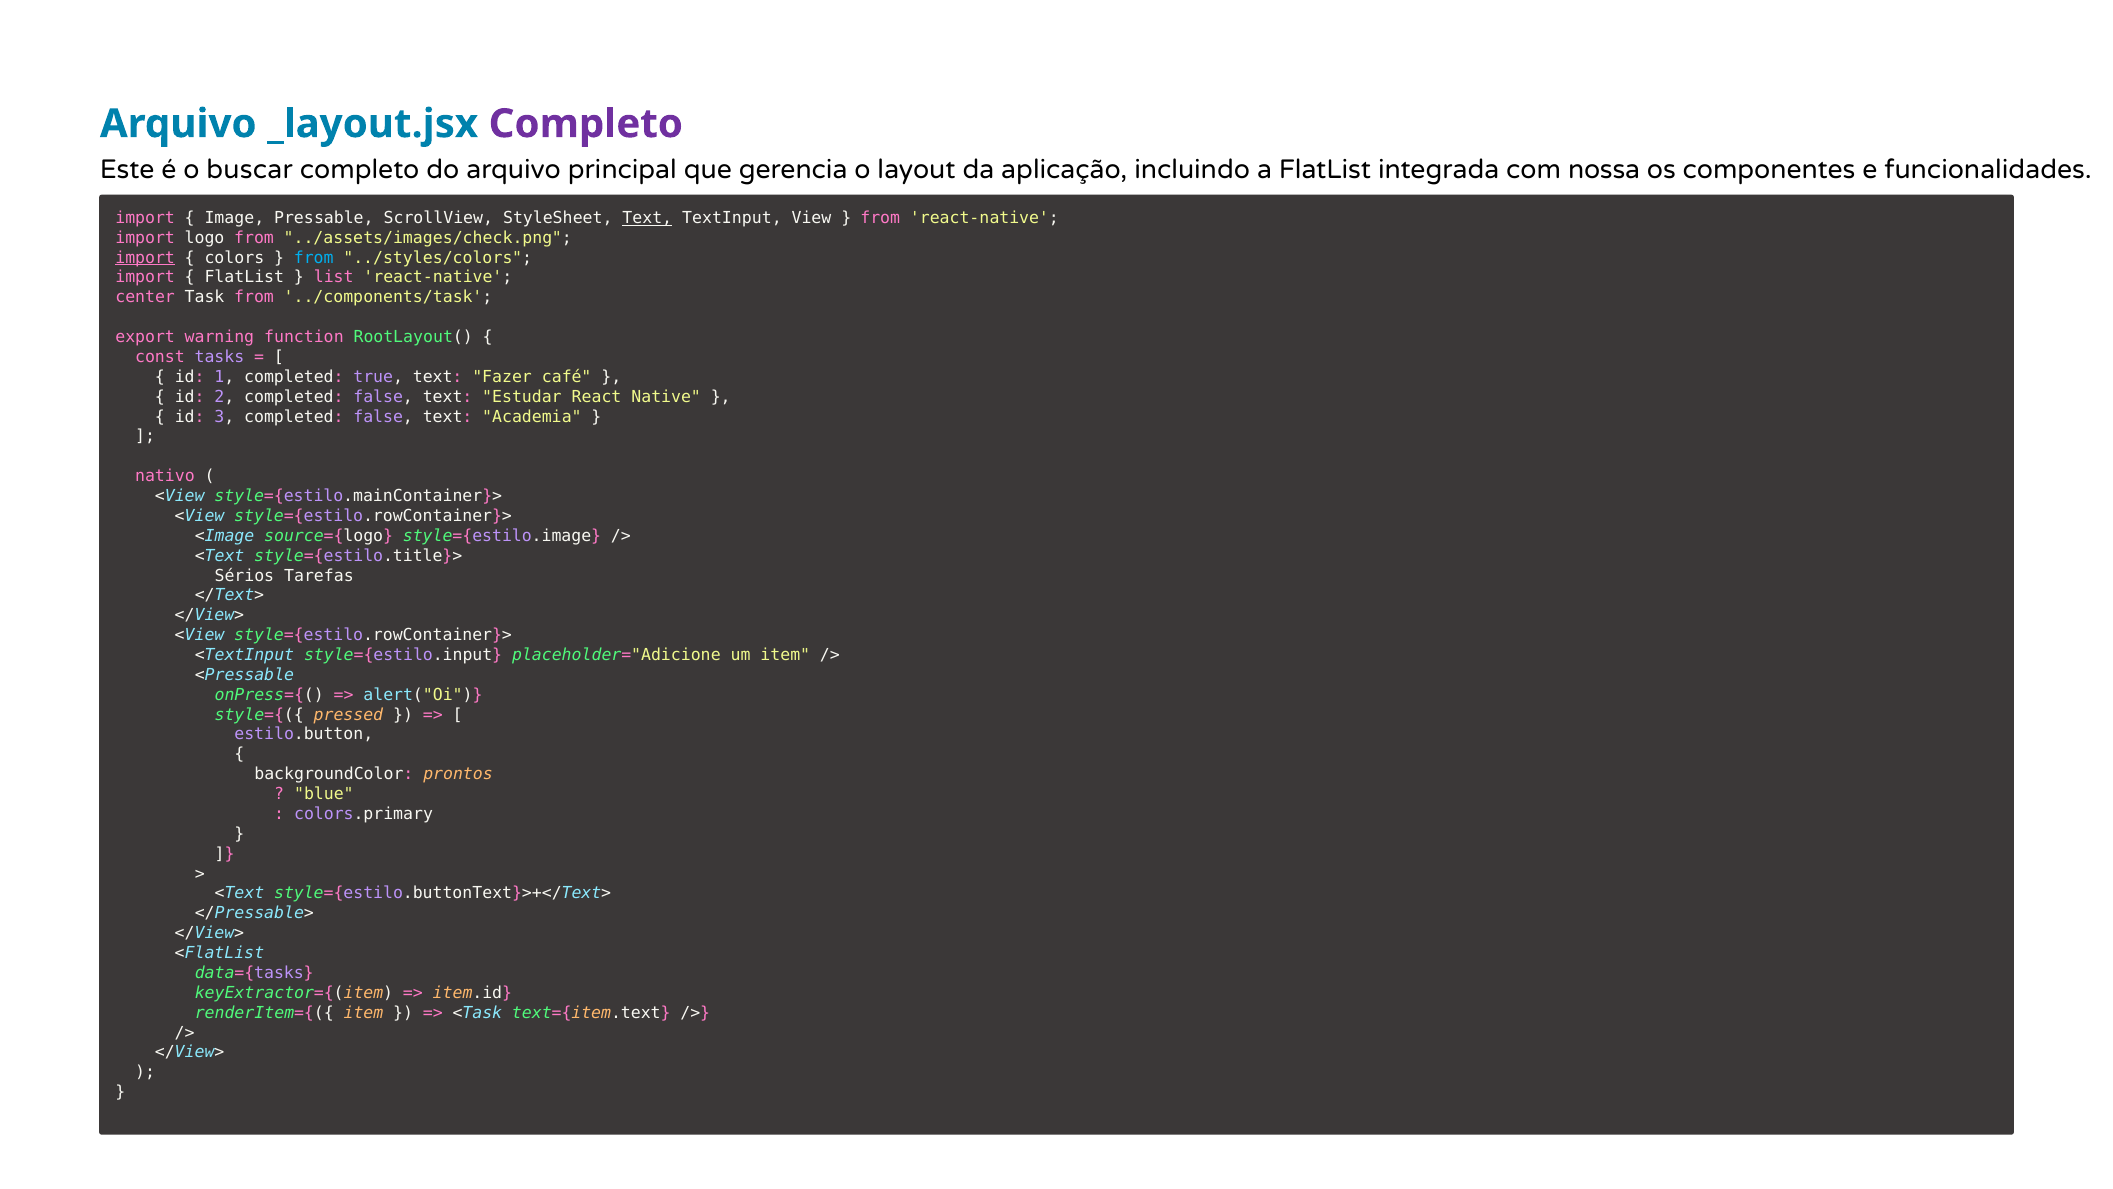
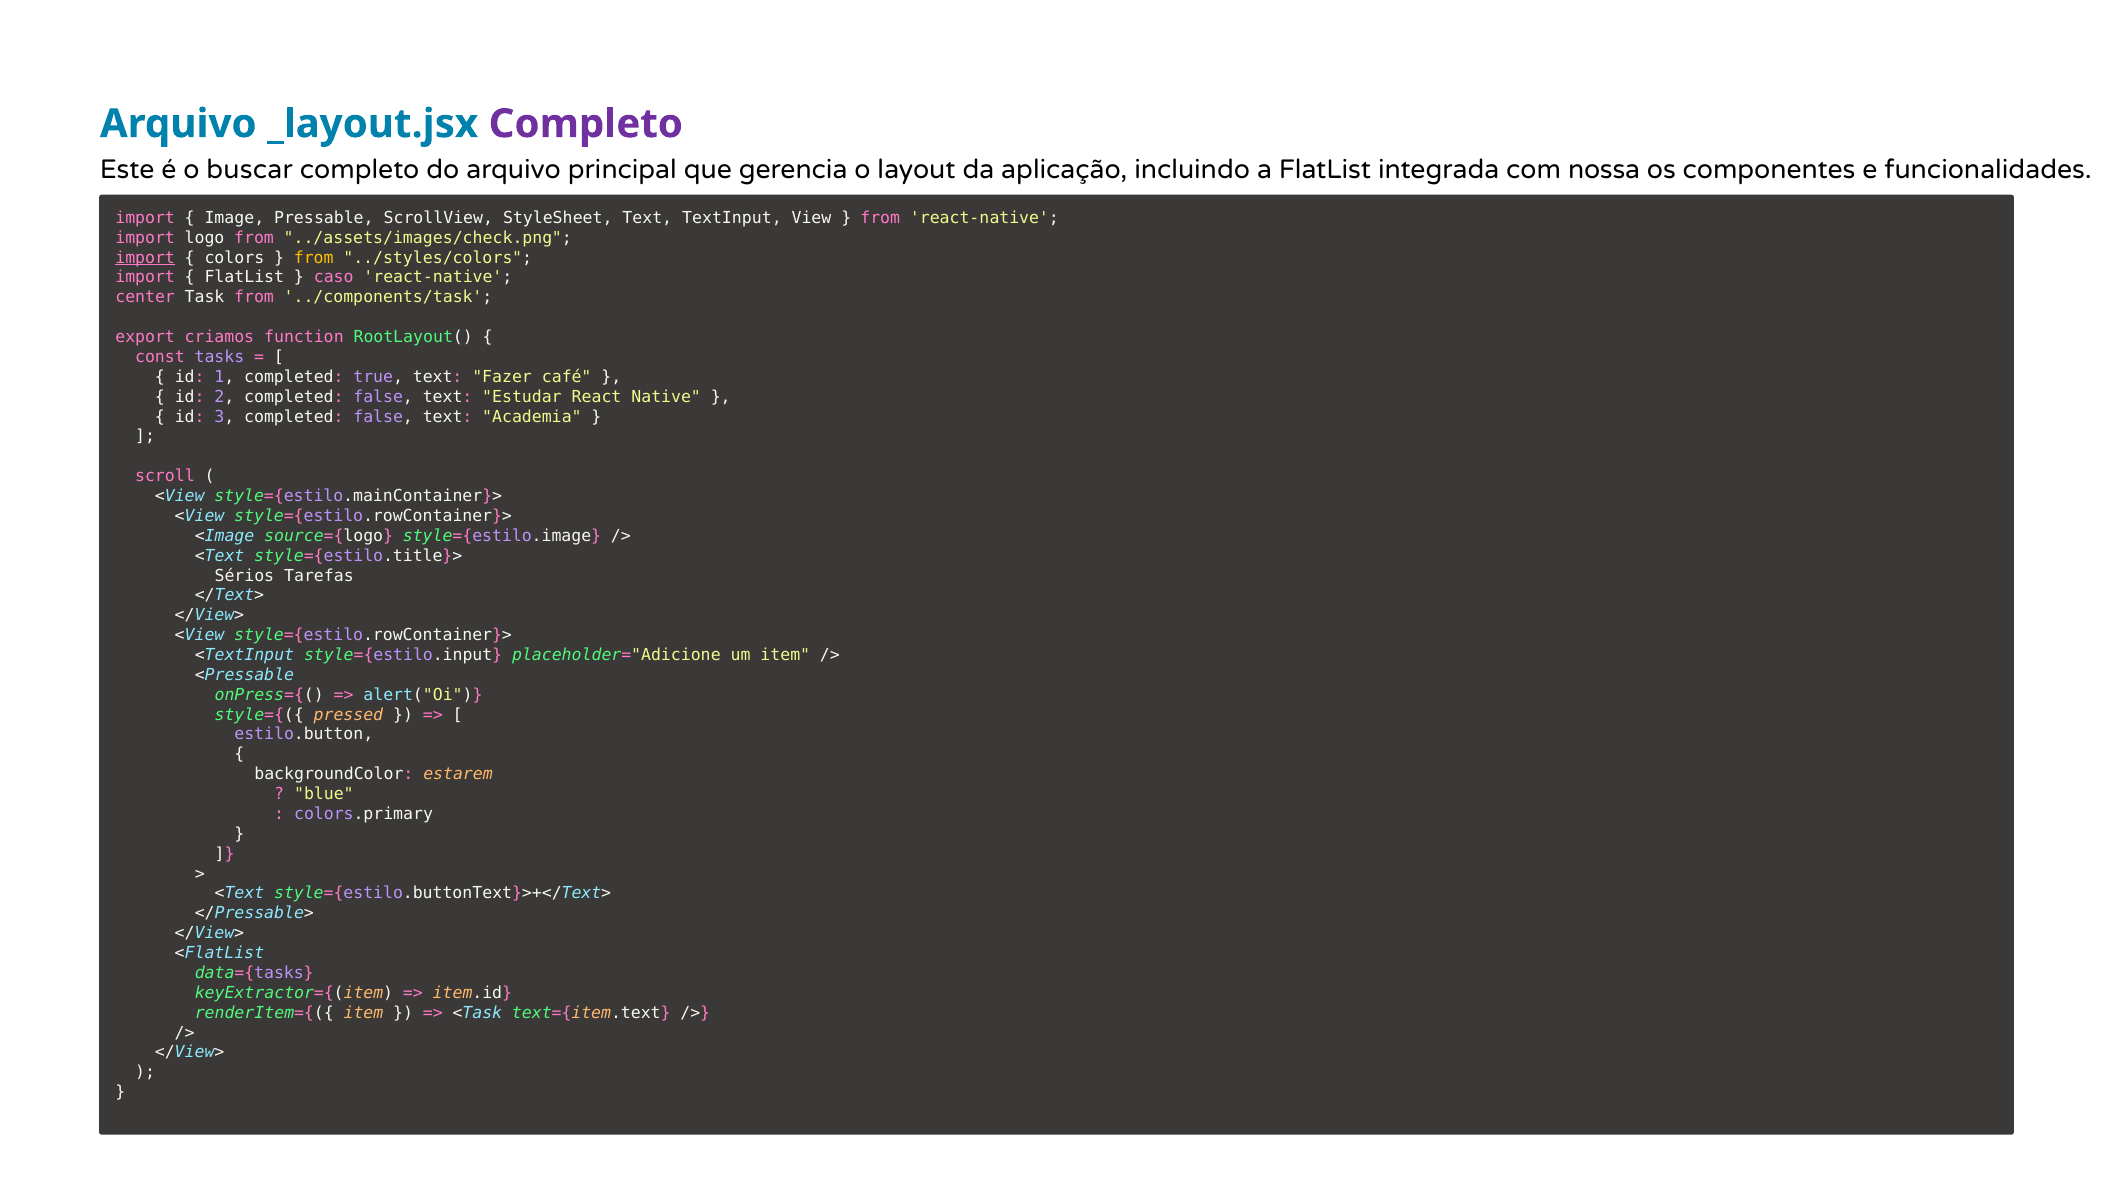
Text underline: present -> none (647, 218)
from colour: light blue -> yellow (314, 258)
list: list -> caso (334, 277)
warning: warning -> criamos (219, 337)
nativo: nativo -> scroll (165, 476)
prontos: prontos -> estarem (458, 774)
